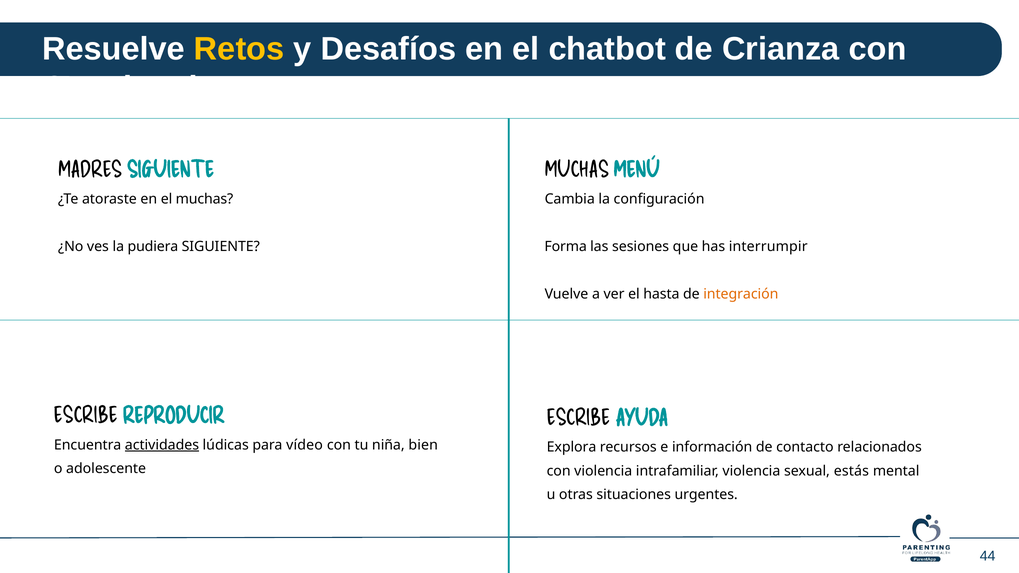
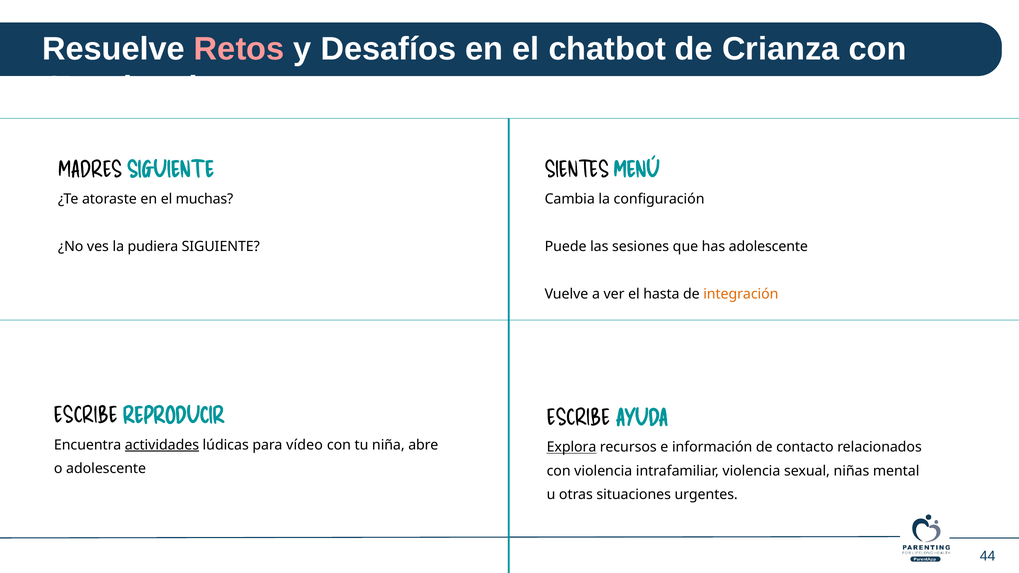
Retos colour: yellow -> pink (239, 49)
MUCHAS: MUCHAS -> SIENTES (577, 170)
Forma: Forma -> Puede (566, 247)
has interrumpir: interrumpir -> adolescente (768, 247)
bien: bien -> abre (423, 445)
Explora underline: none -> present (572, 447)
estás: estás -> niñas (851, 471)
